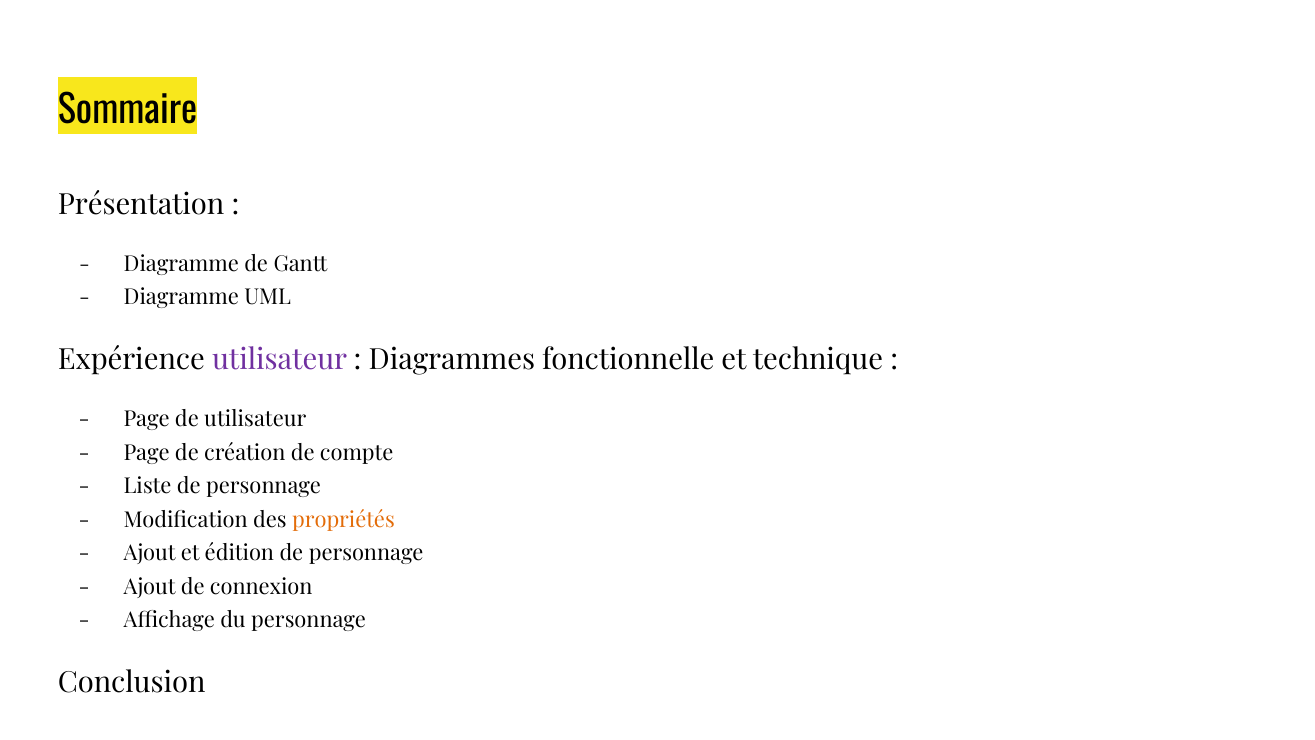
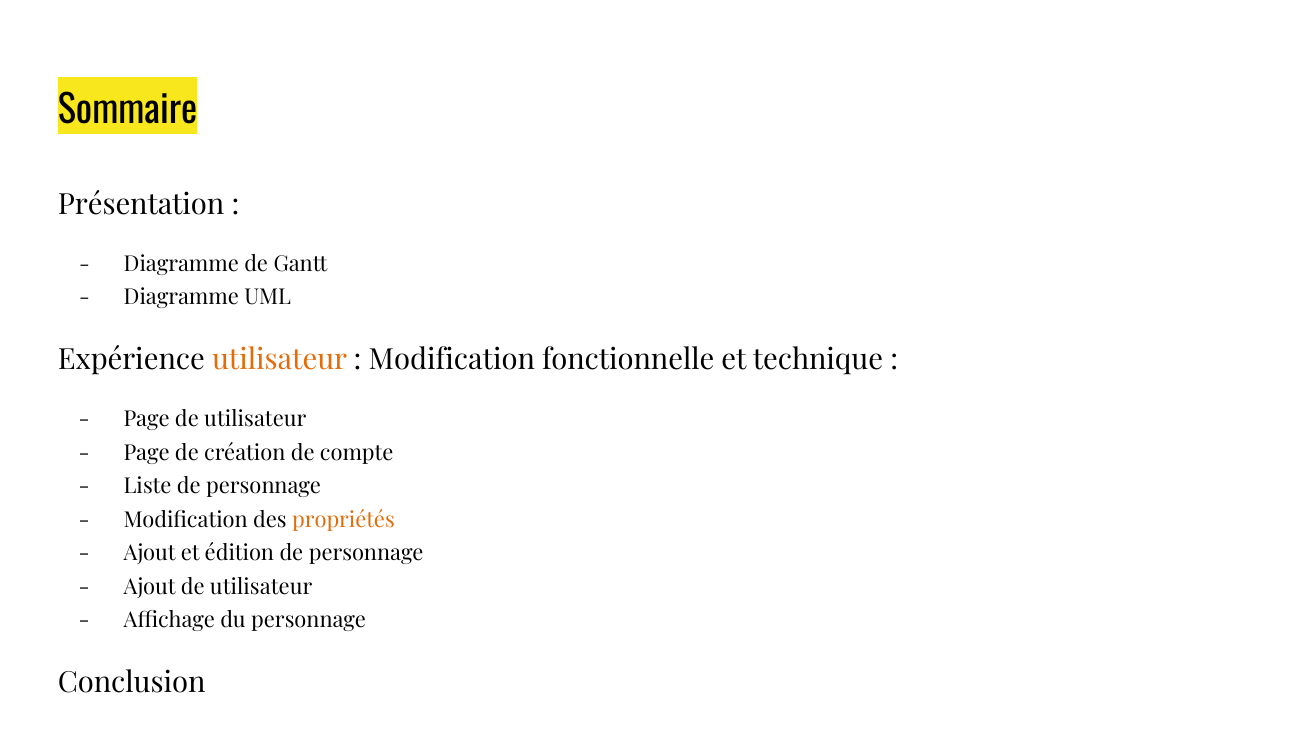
utilisateur colour: purple -> orange (280, 360)
Diagrammes: Diagrammes -> Modification (452, 360)
Ajout de connexion: connexion -> utilisateur (261, 587)
